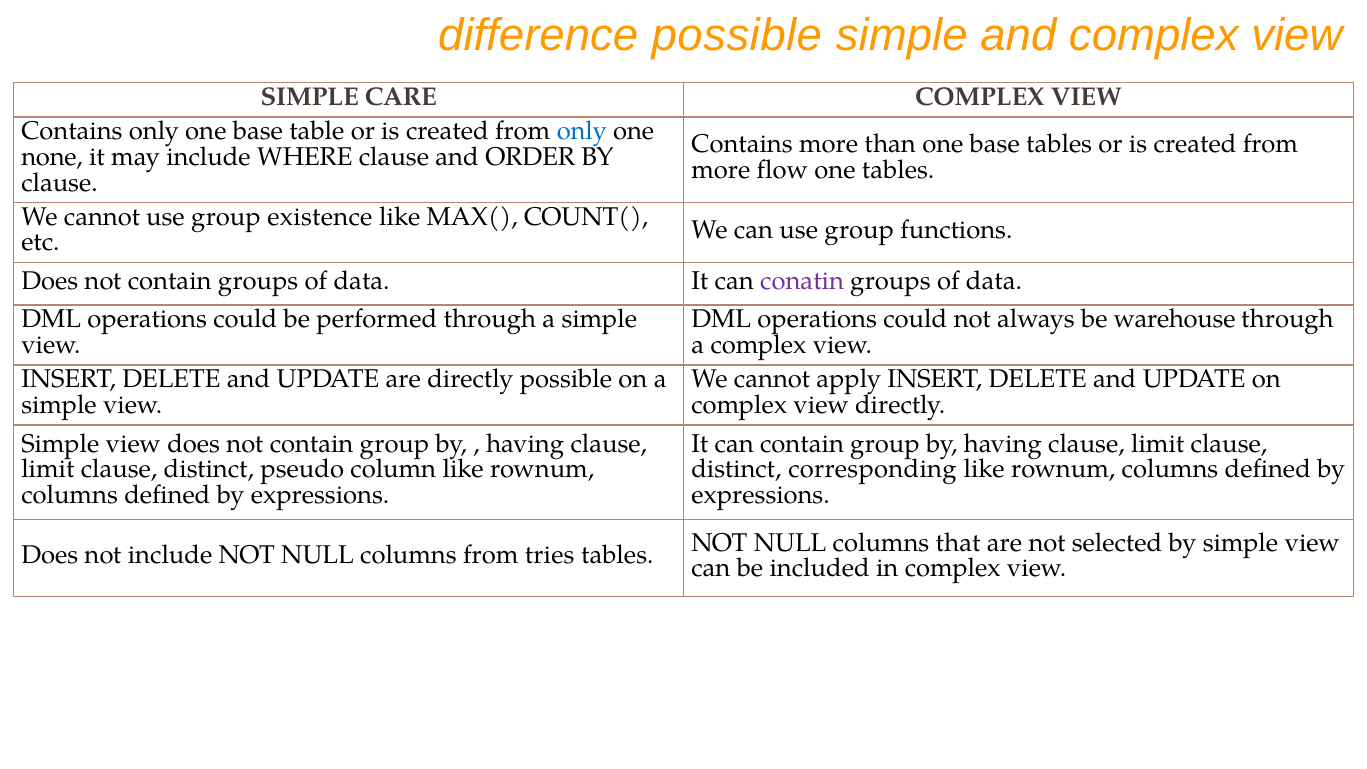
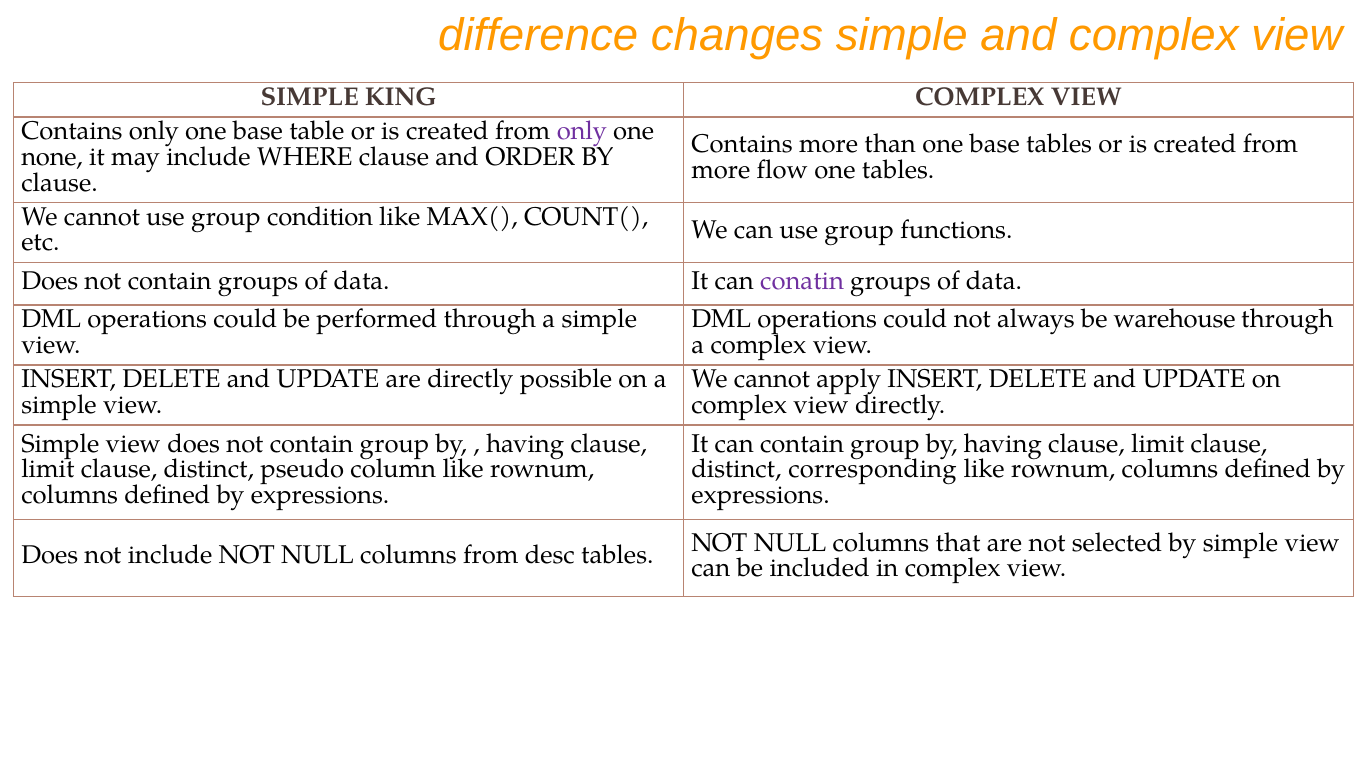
difference possible: possible -> changes (737, 36)
CARE: CARE -> KING (401, 97)
only colour: blue -> purple (582, 131)
existence: existence -> condition (320, 217)
tries: tries -> desc (550, 555)
